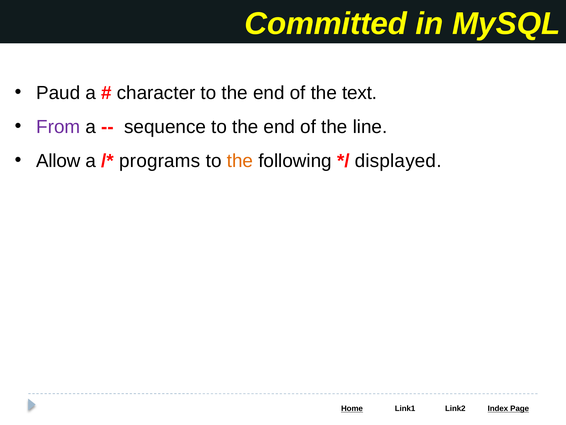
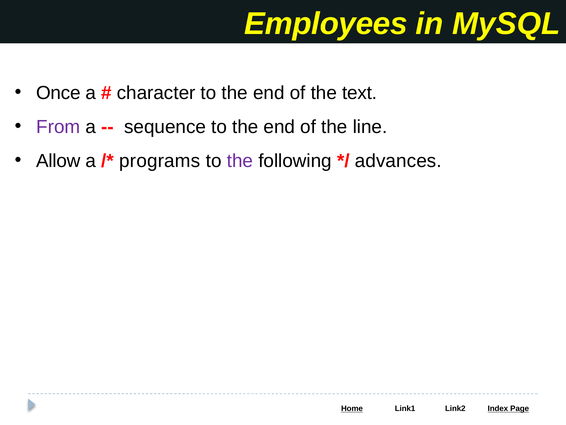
Committed: Committed -> Employees (326, 24)
Paud: Paud -> Once (58, 93)
the colour: orange -> purple (240, 161)
displayed: displayed -> advances (398, 161)
